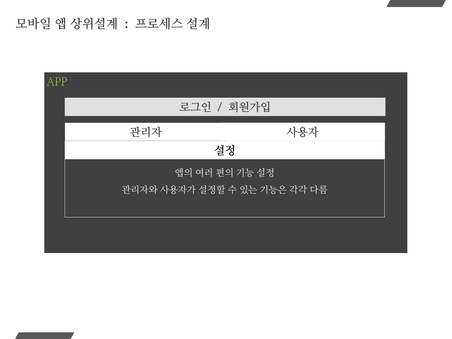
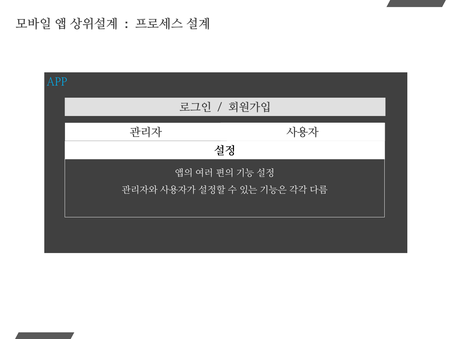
APP colour: light green -> light blue (57, 82)
